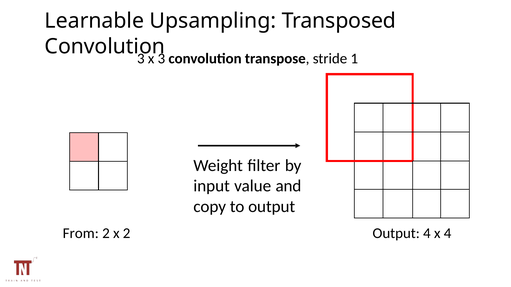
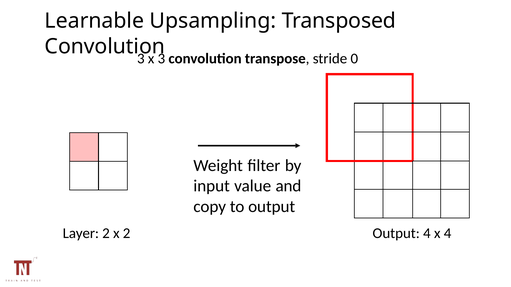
1: 1 -> 0 (354, 59)
From: From -> Layer (81, 234)
